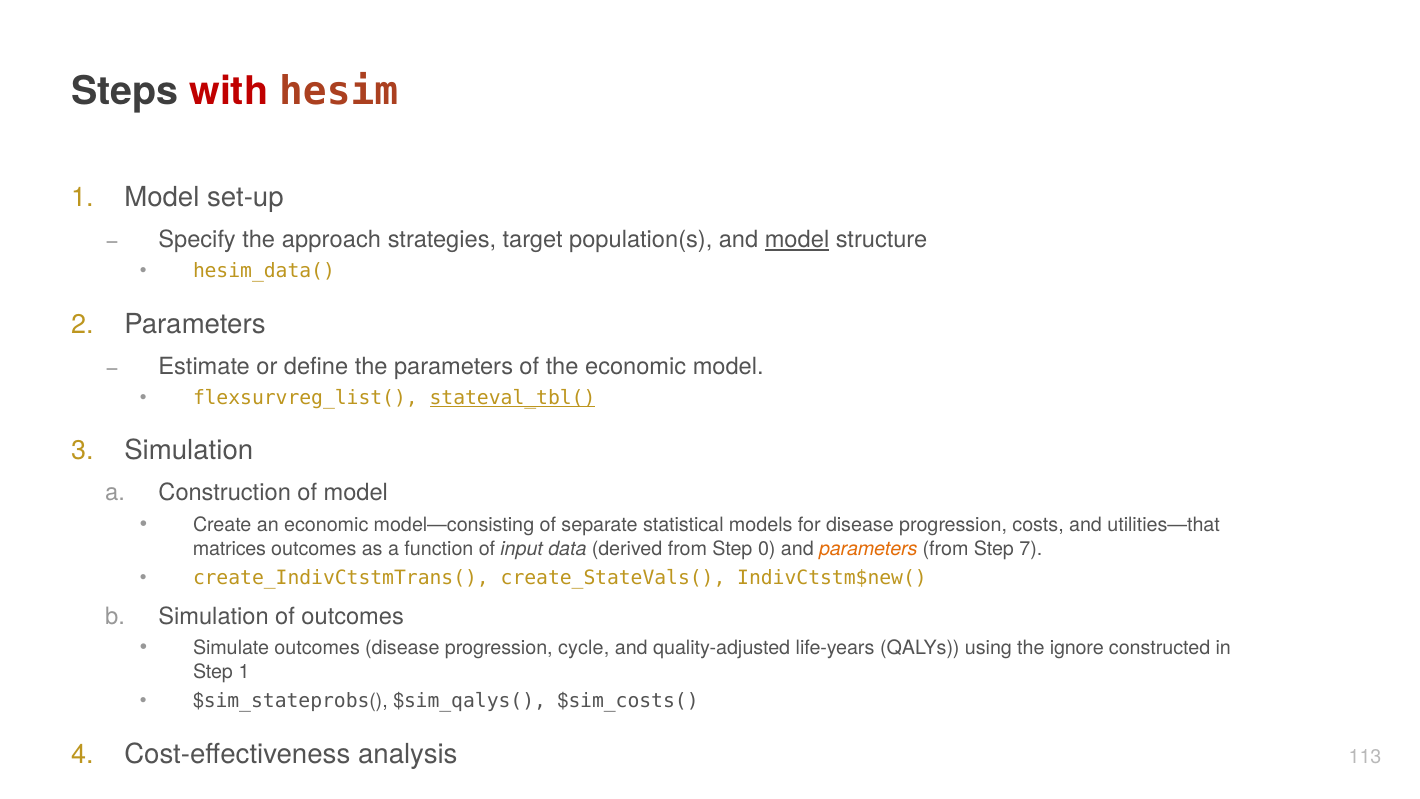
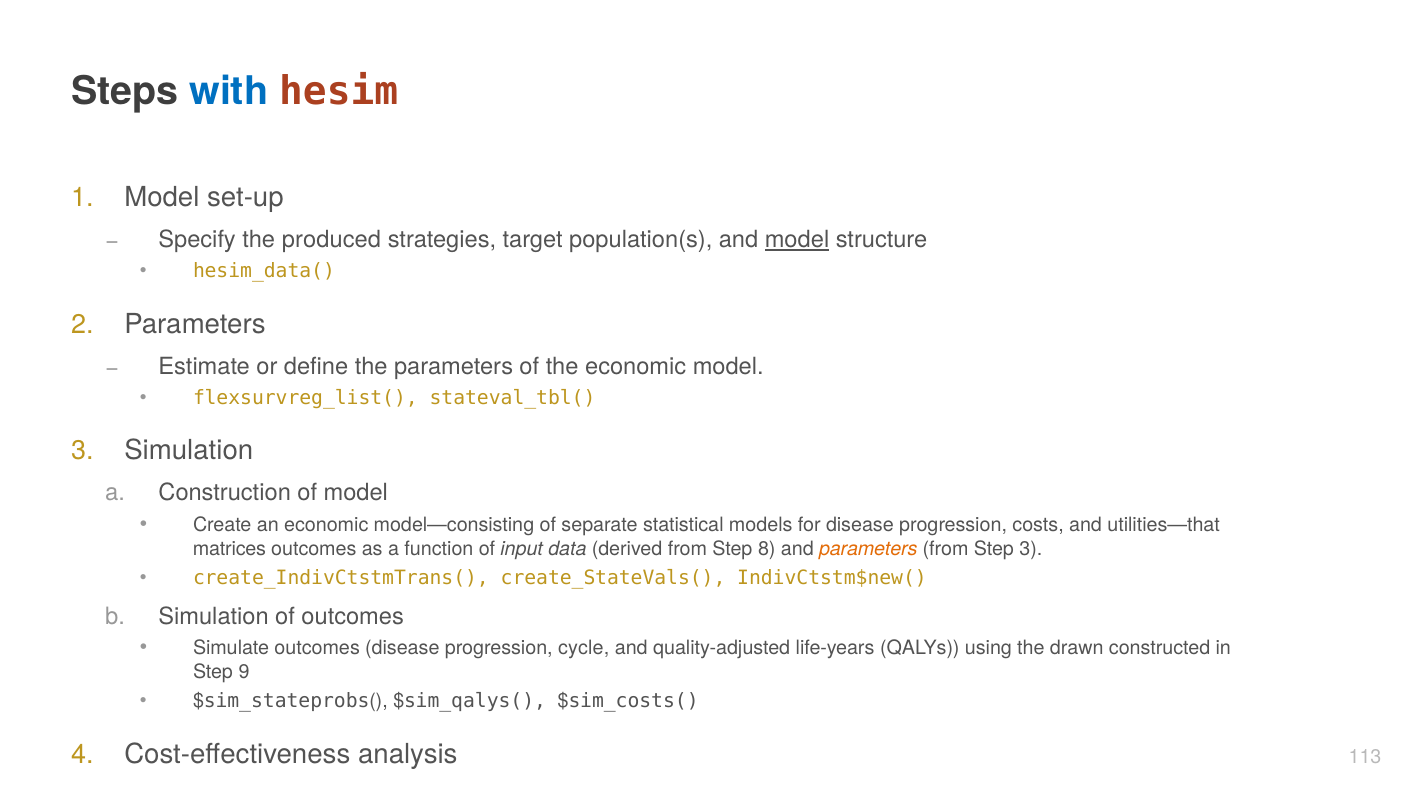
with colour: red -> blue (229, 91)
approach: approach -> produced (331, 240)
stateval_tbl( underline: present -> none (513, 398)
0: 0 -> 8 (767, 548)
Step 7: 7 -> 3 (1031, 548)
ignore: ignore -> drawn (1077, 648)
Step 1: 1 -> 9 (244, 672)
